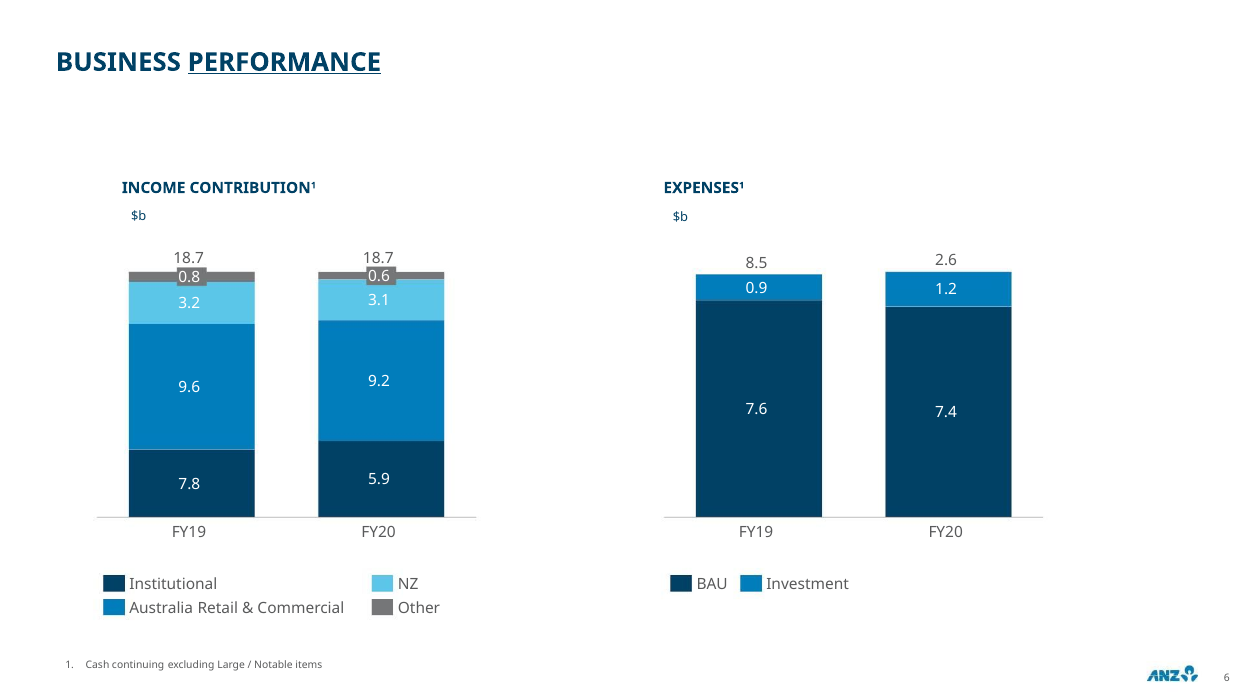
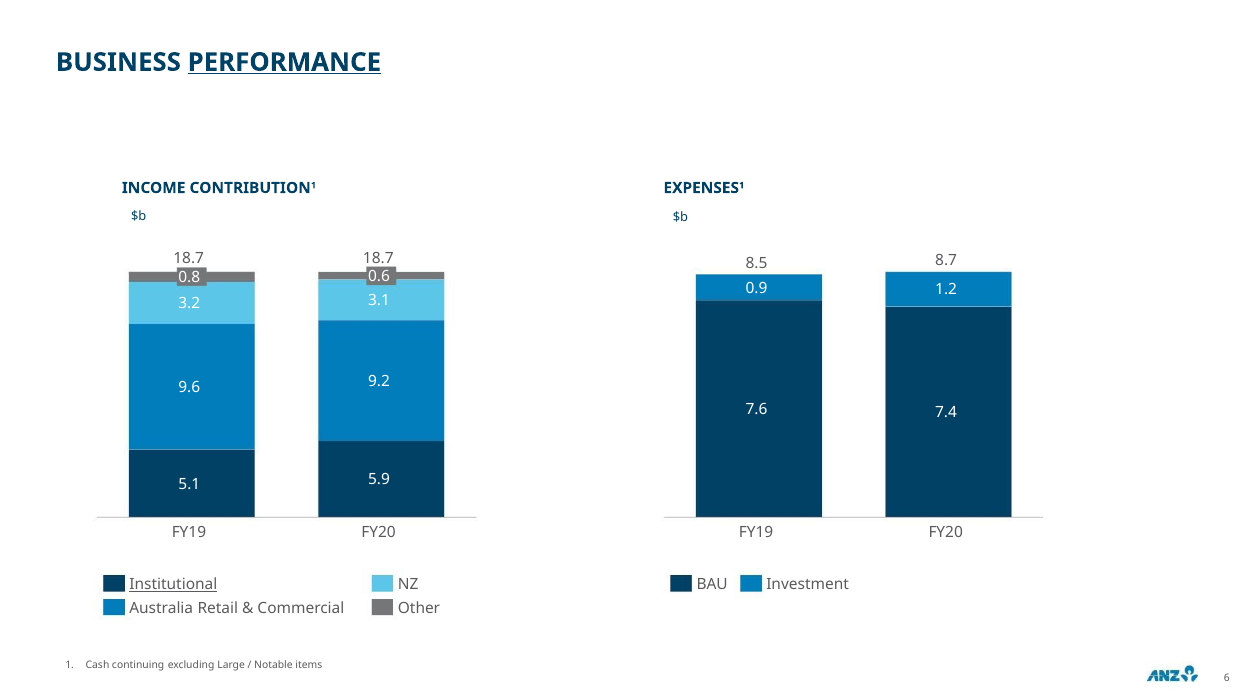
2.6: 2.6 -> 8.7 (946, 261)
7.8: 7.8 -> 5.1 (189, 484)
Institutional underline: none -> present (173, 585)
